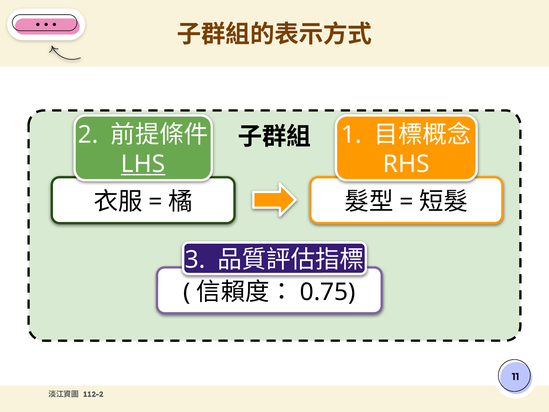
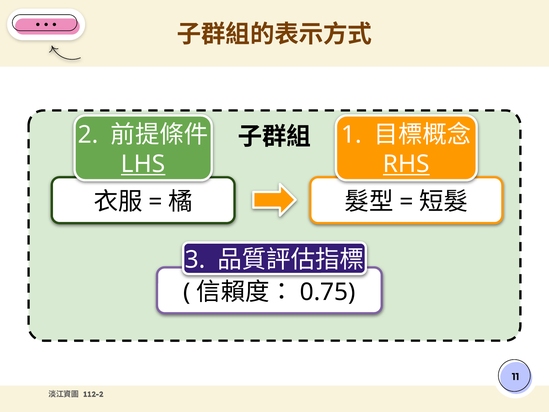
RHS underline: none -> present (406, 164)
